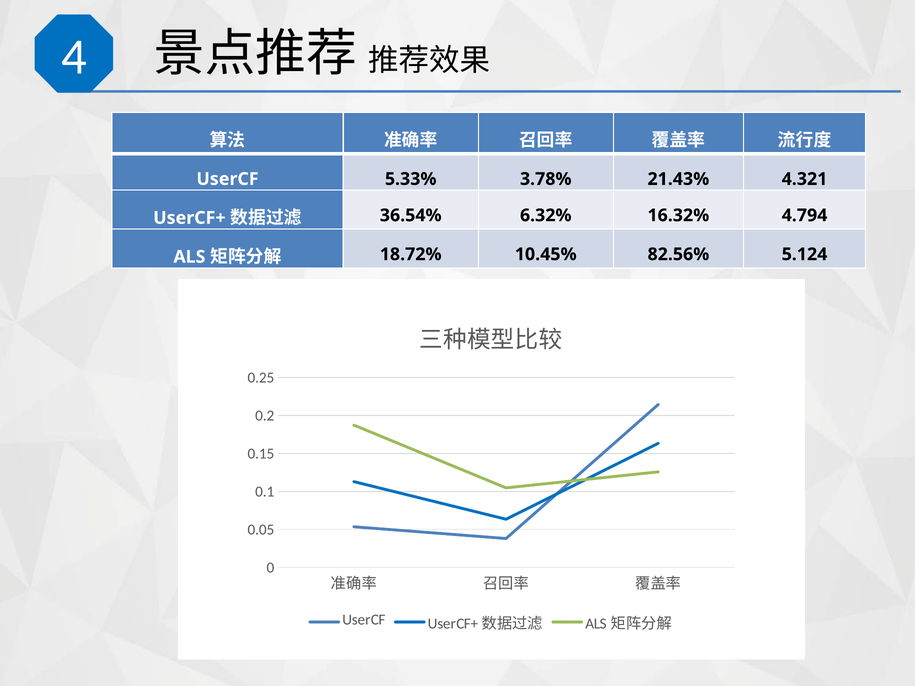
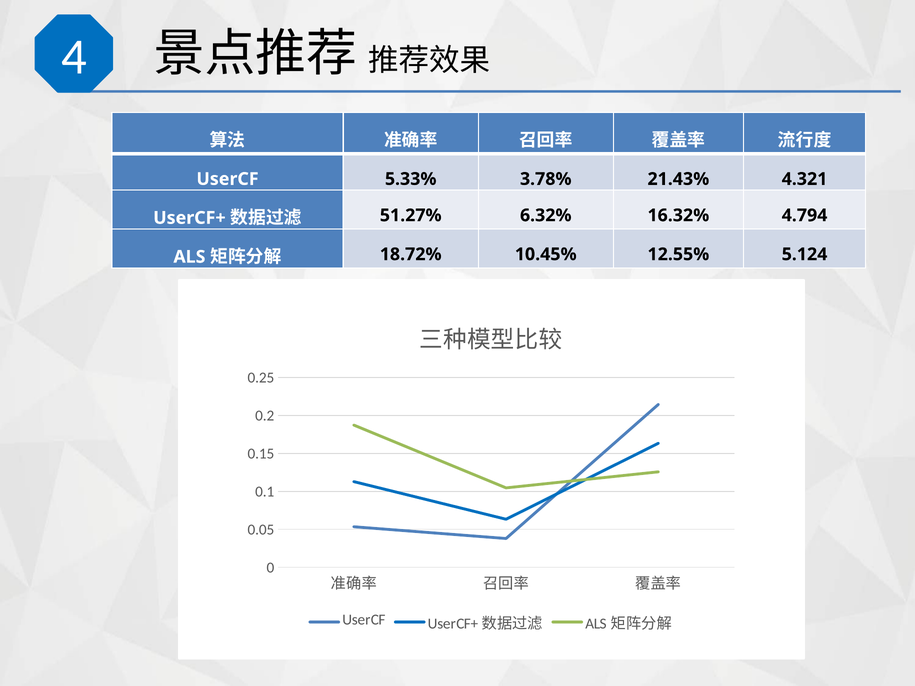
36.54%: 36.54% -> 51.27% (411, 215)
82.56%: 82.56% -> 12.55% (678, 254)
